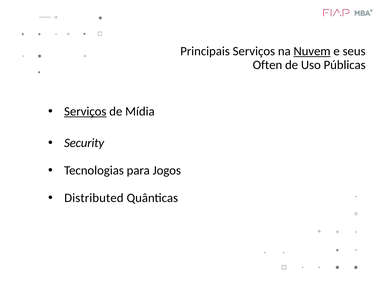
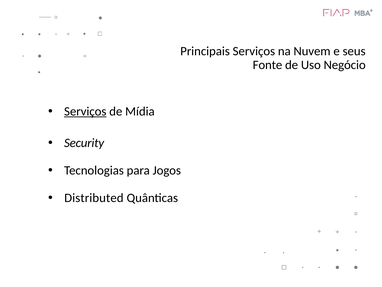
Nuvem underline: present -> none (312, 51)
Often: Often -> Fonte (267, 65)
Públicas: Públicas -> Negócio (345, 65)
